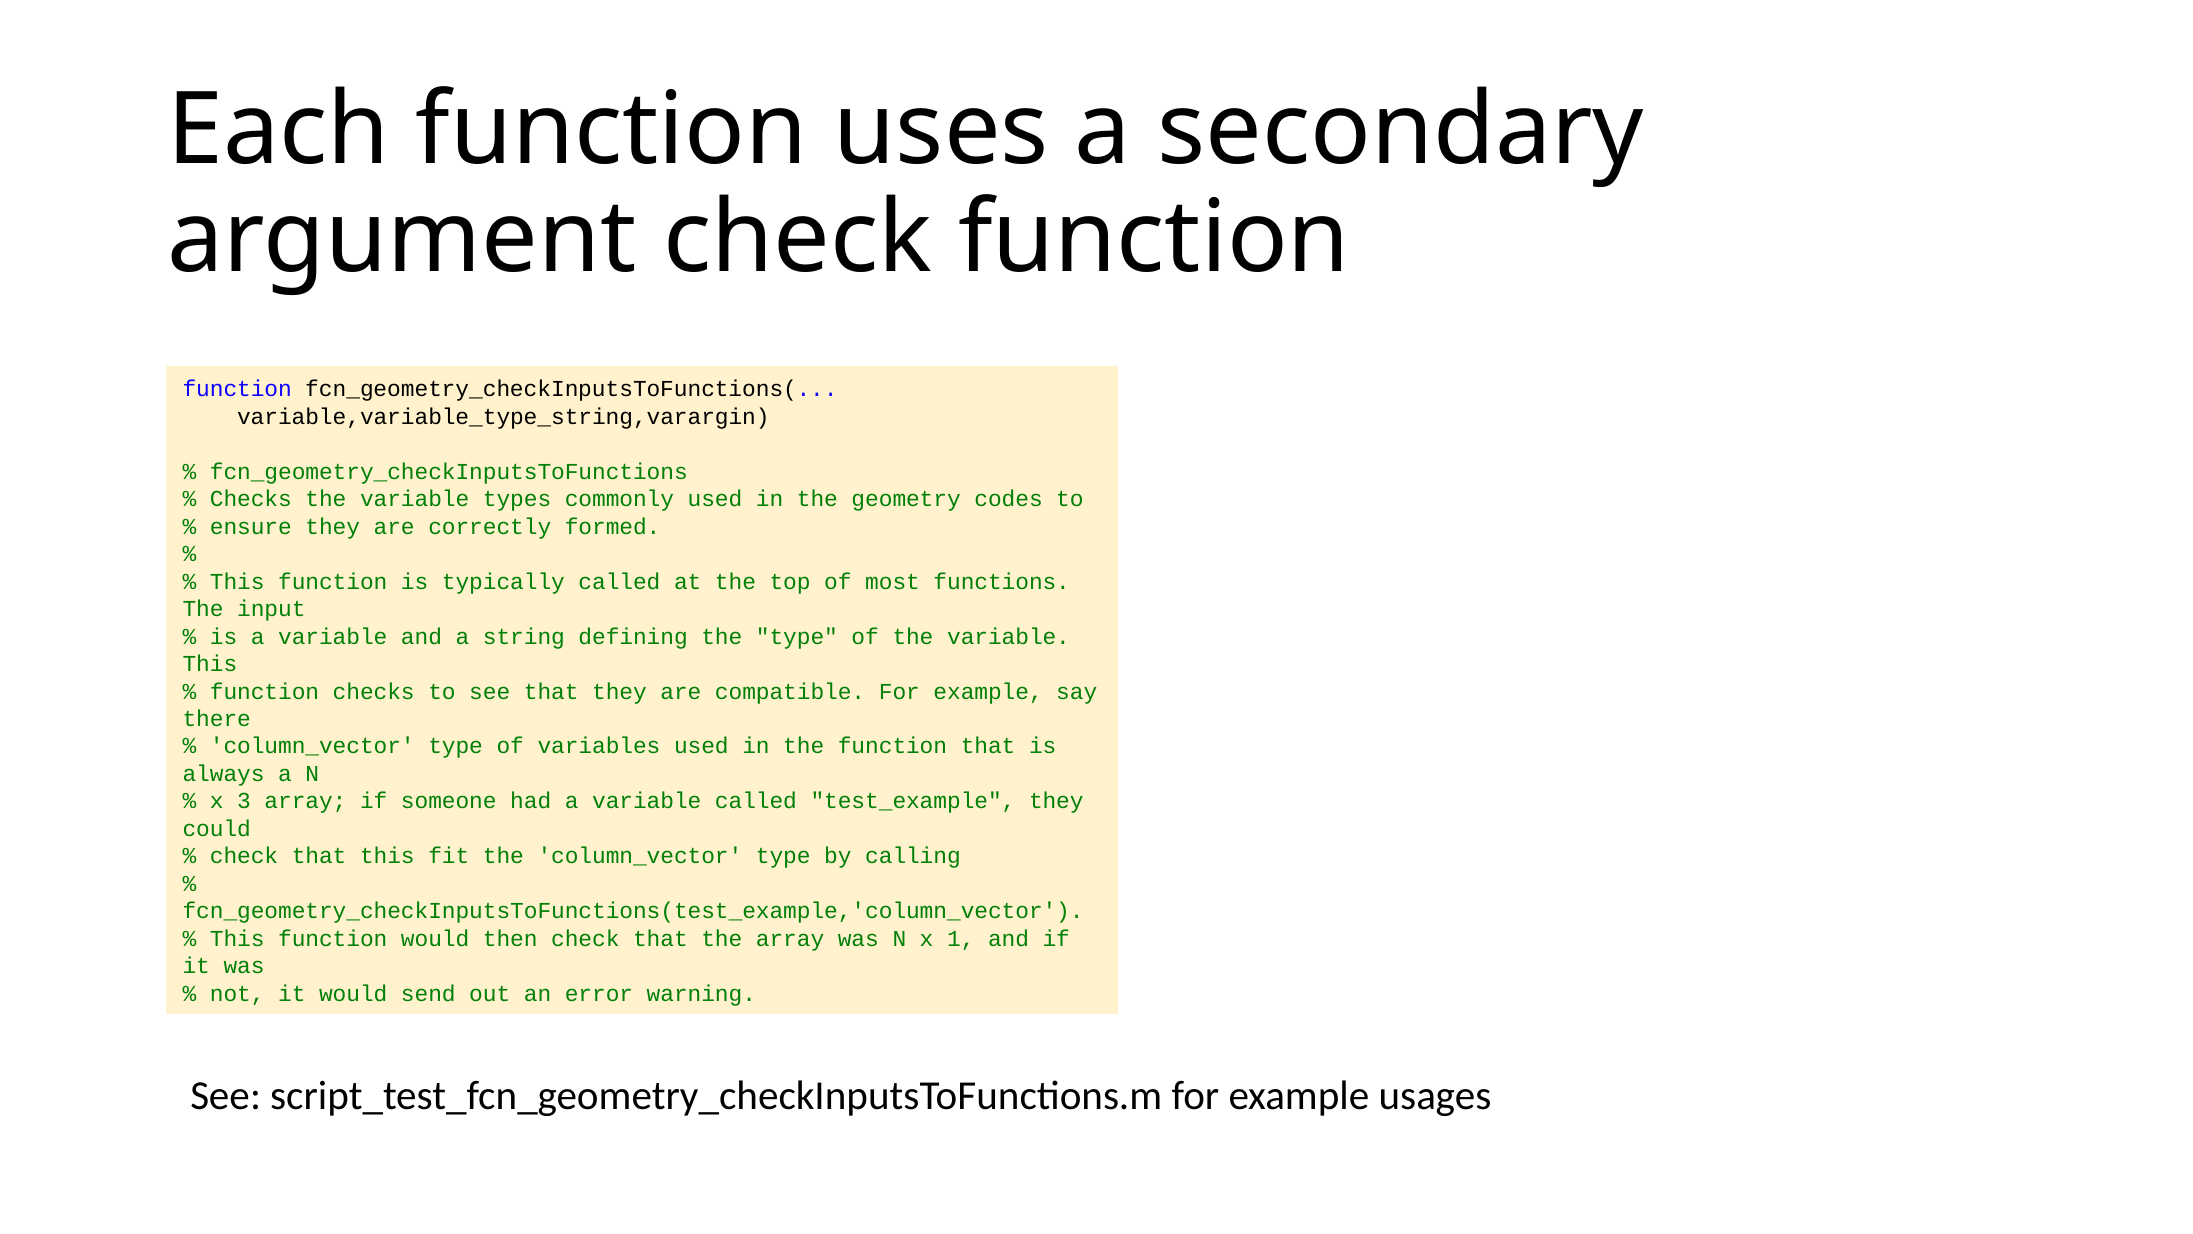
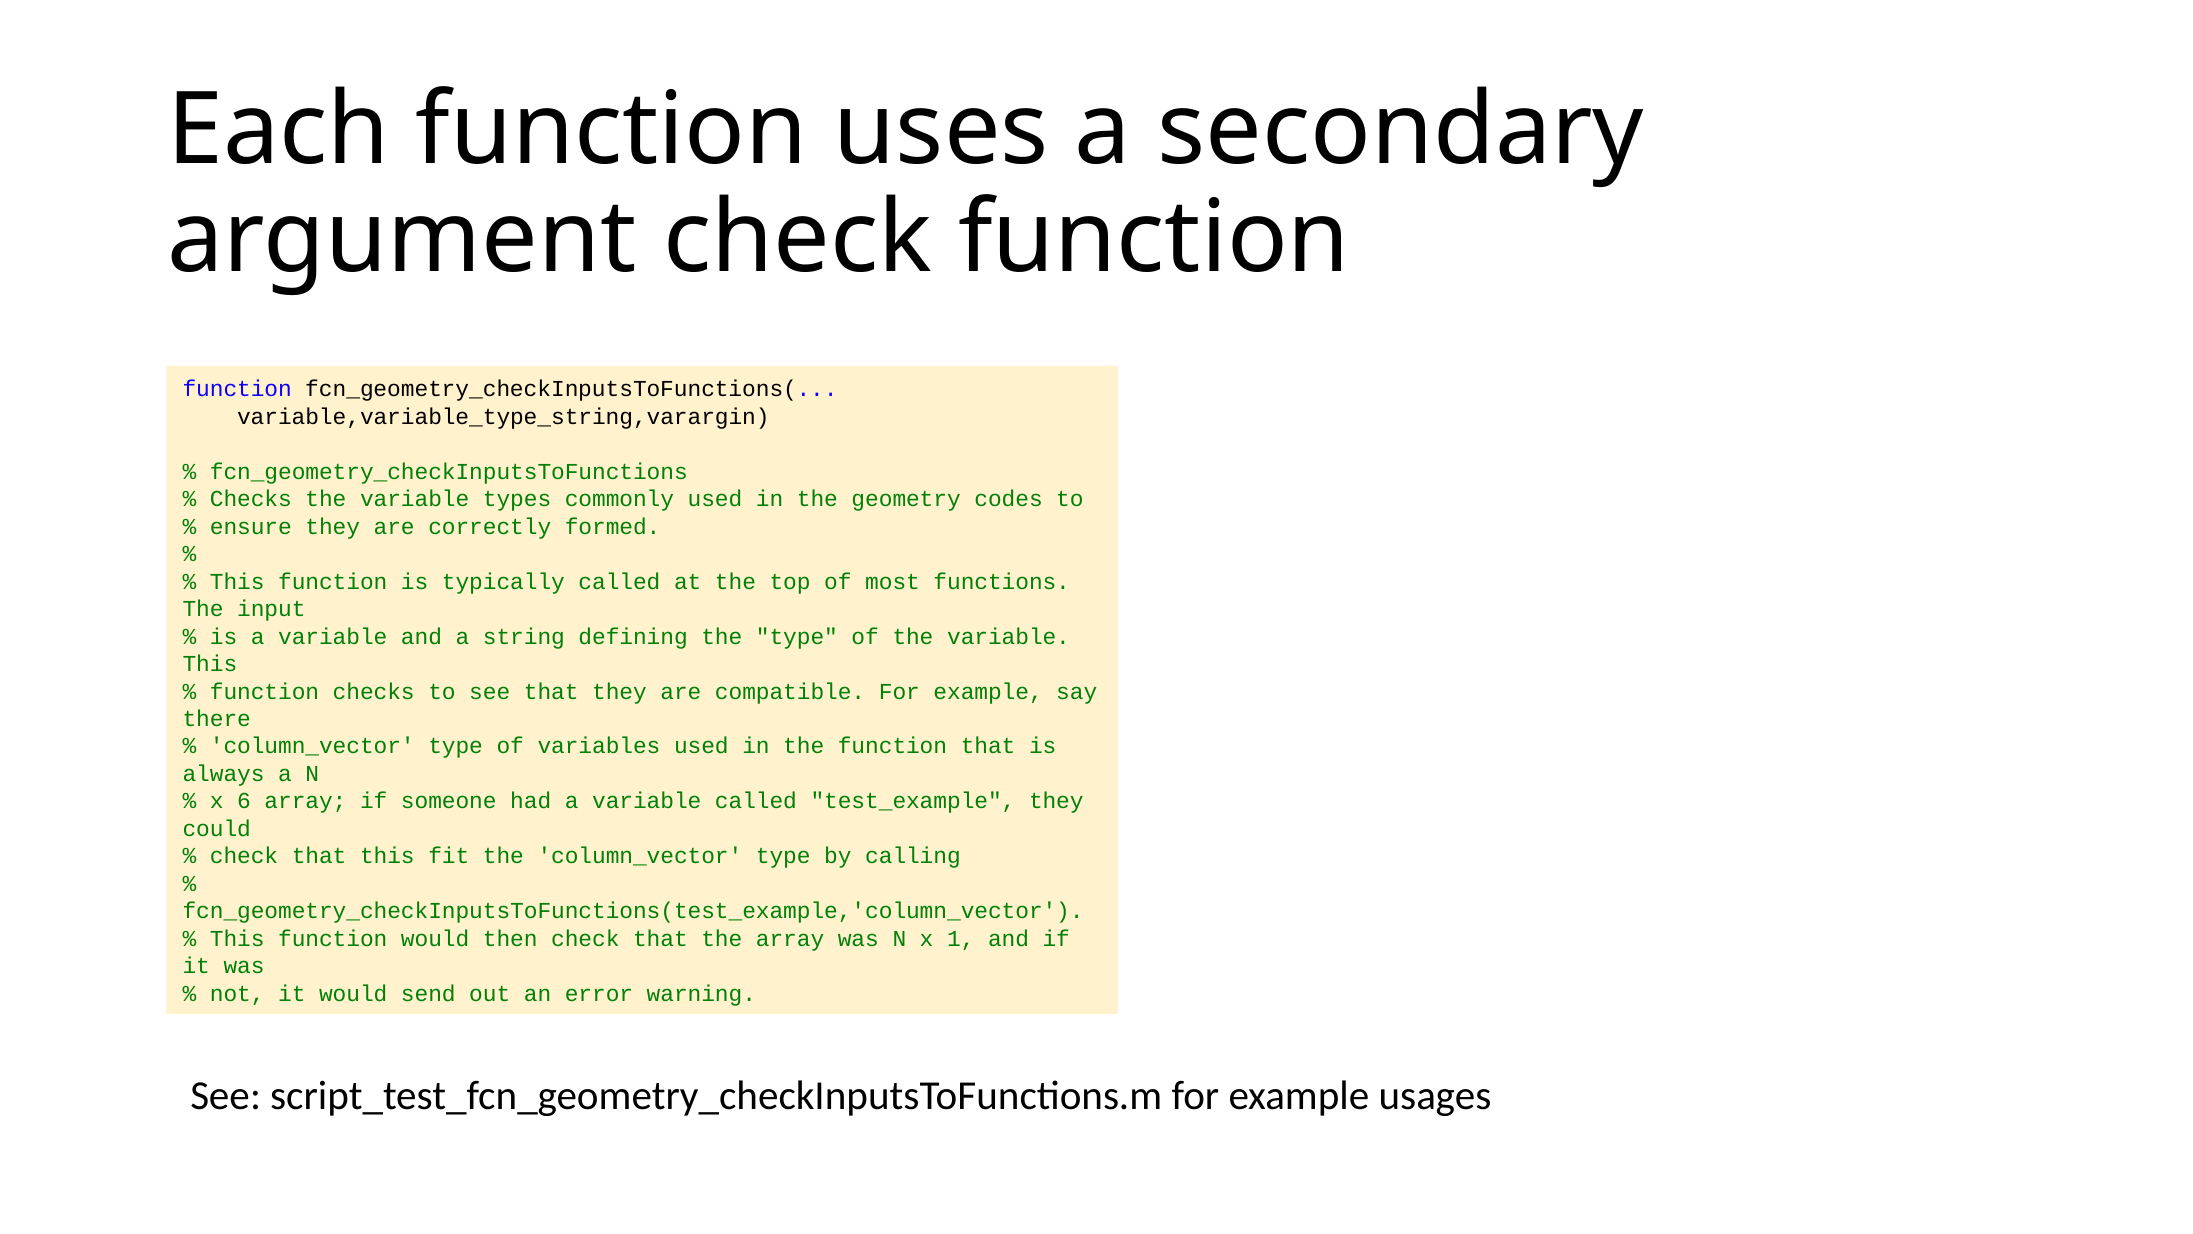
3: 3 -> 6 (244, 801)
